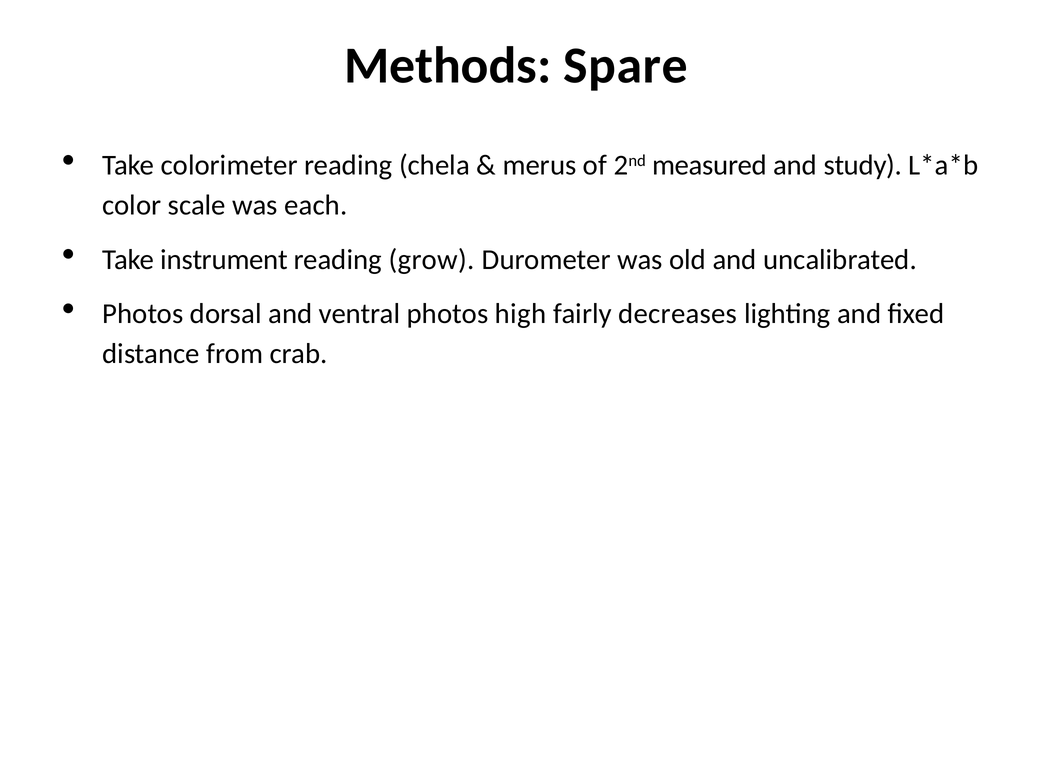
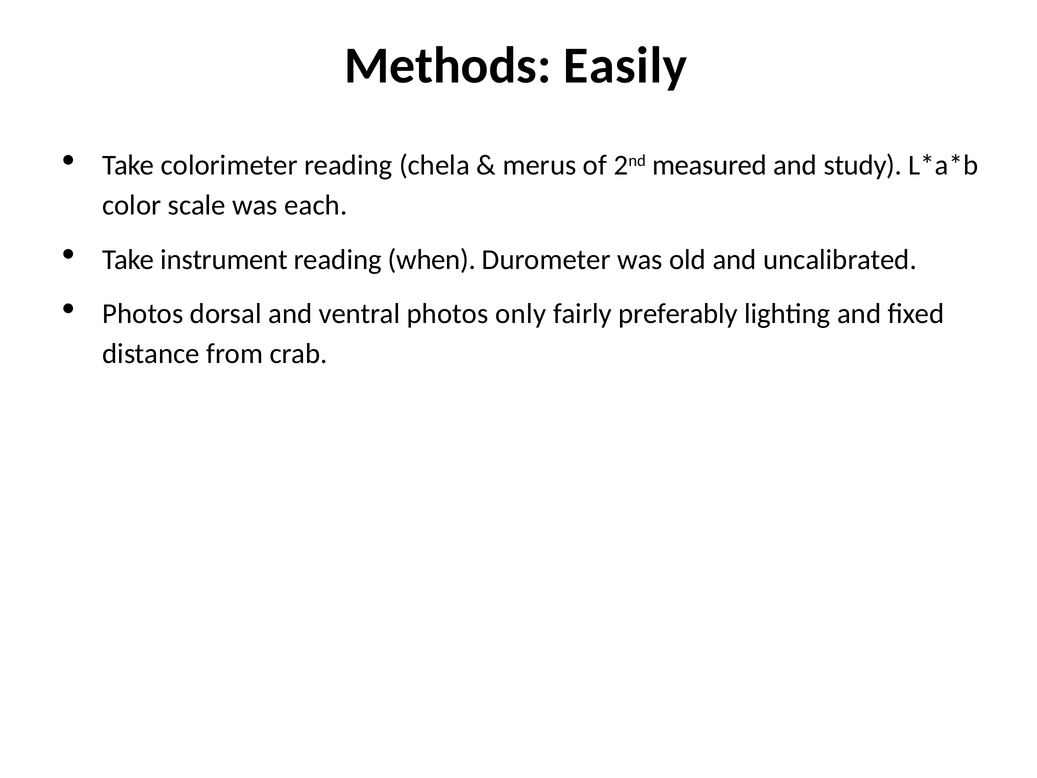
Spare: Spare -> Easily (625, 66)
grow: grow -> when (432, 259)
high: high -> only (521, 314)
decreases: decreases -> preferably (678, 314)
